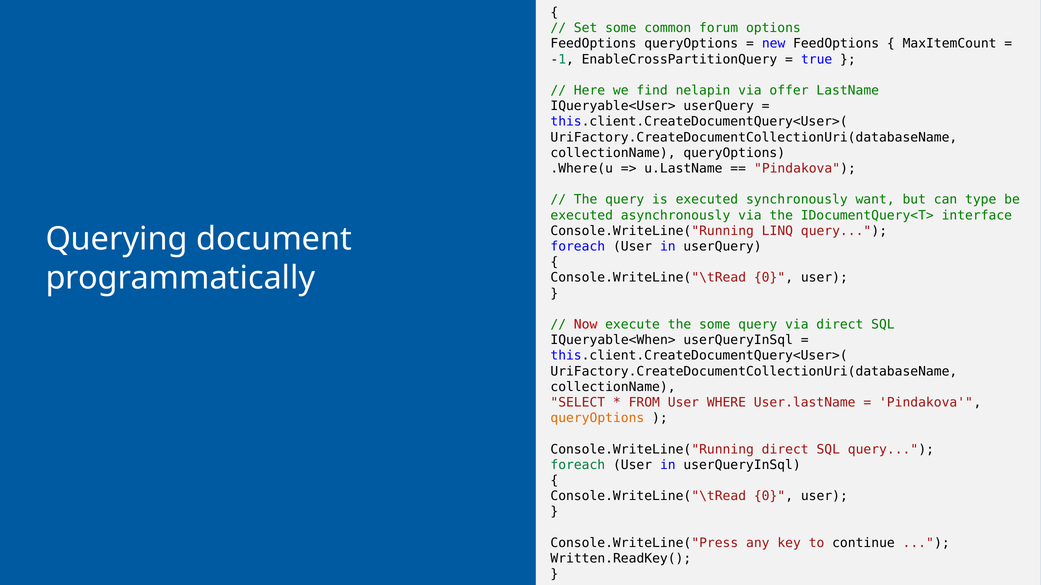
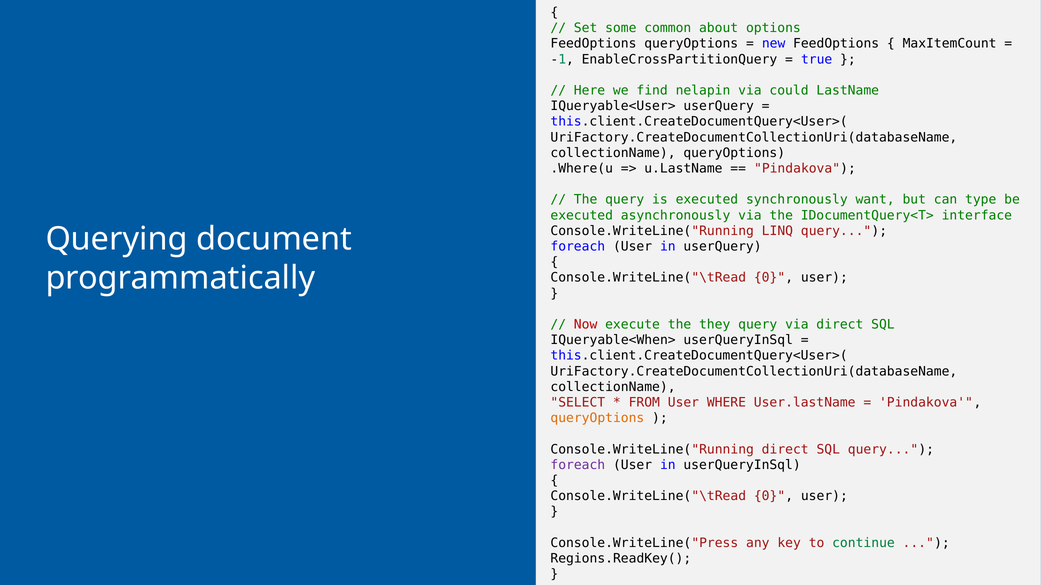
forum: forum -> about (719, 28)
offer: offer -> could (789, 91)
the some: some -> they (715, 325)
foreach colour: green -> purple (578, 465)
continue colour: black -> green (863, 543)
Written.ReadKey(: Written.ReadKey( -> Regions.ReadKey( (621, 559)
